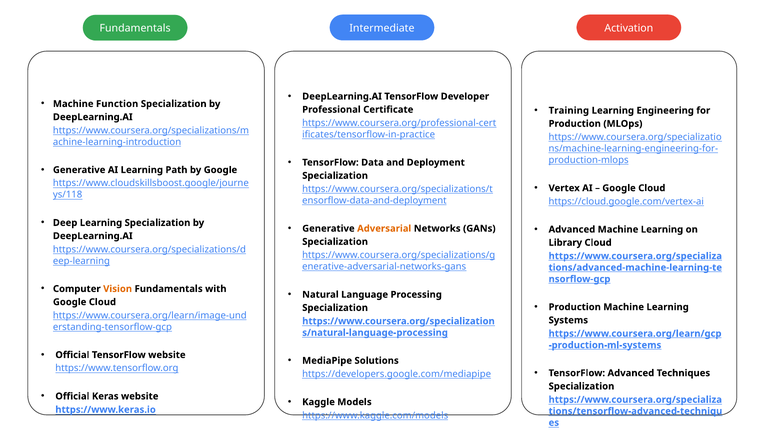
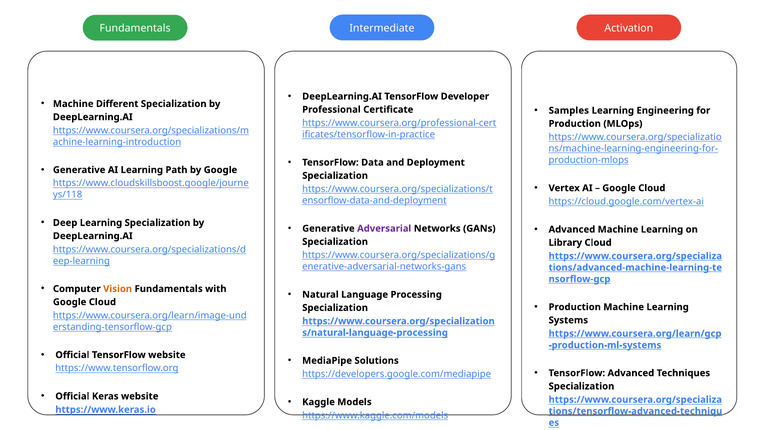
Function: Function -> Different (117, 104)
Training: Training -> Samples (569, 110)
Adversarial colour: orange -> purple (384, 228)
